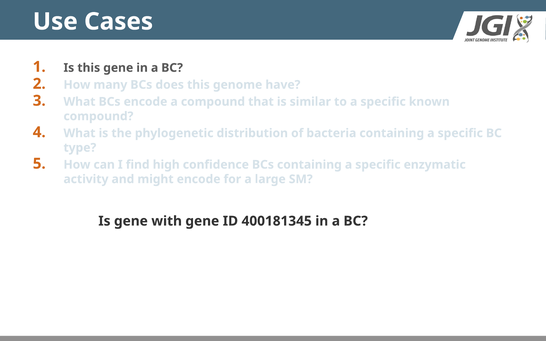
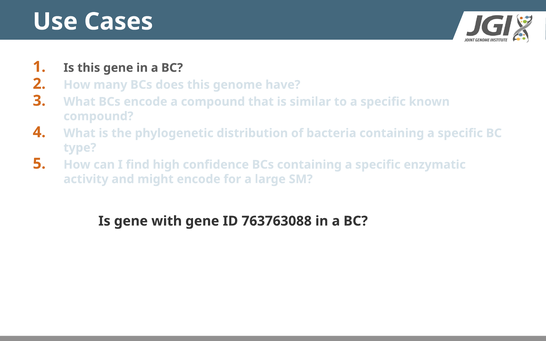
400181345: 400181345 -> 763763088 (277, 221)
